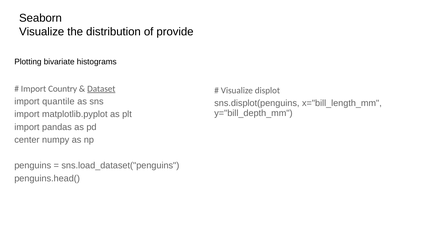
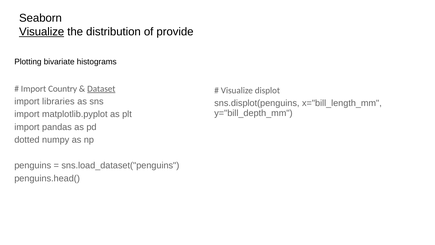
Visualize underline: none -> present (42, 32)
quantile: quantile -> libraries (58, 101)
center: center -> dotted (27, 140)
